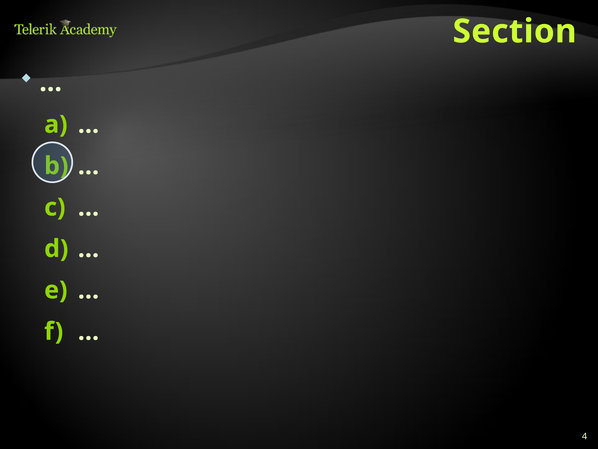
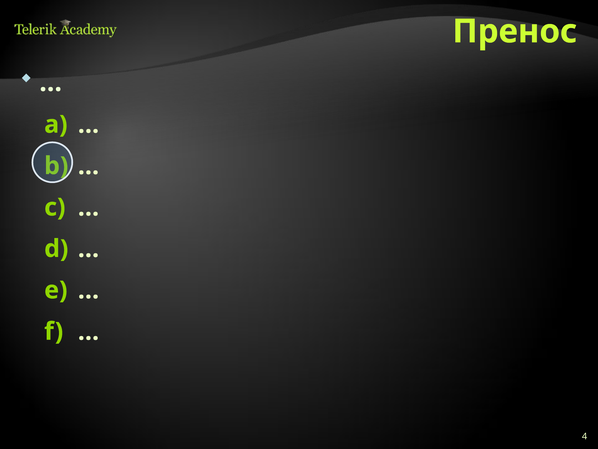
Section: Section -> Пренос (515, 31)
